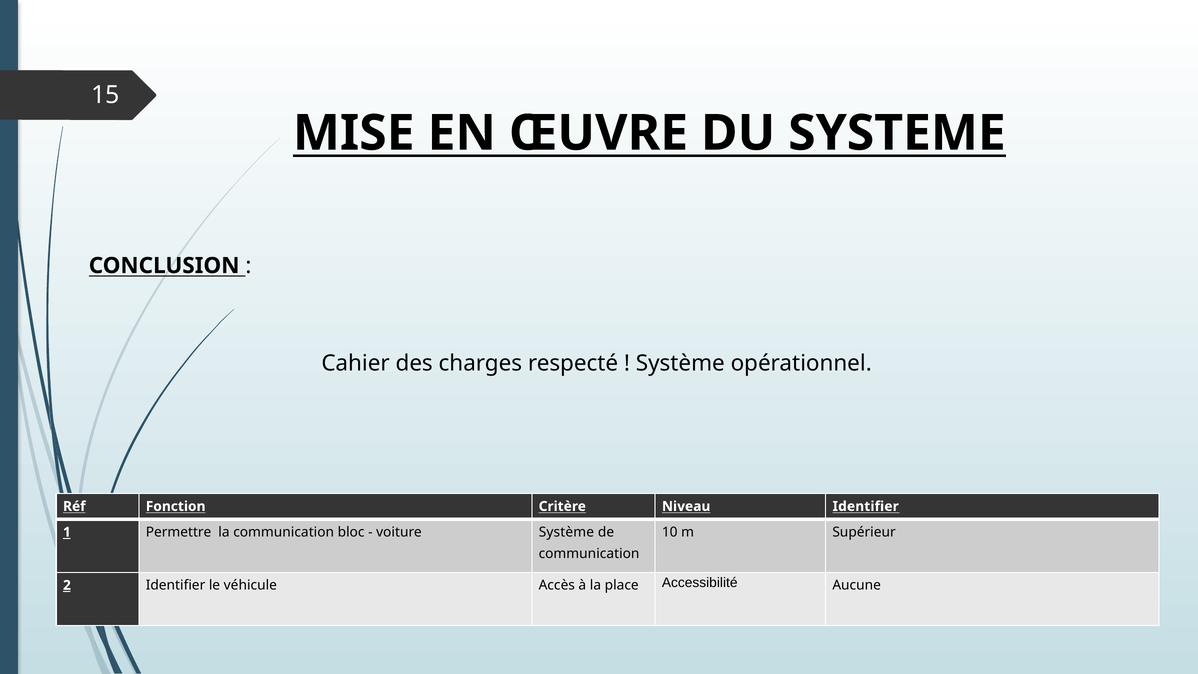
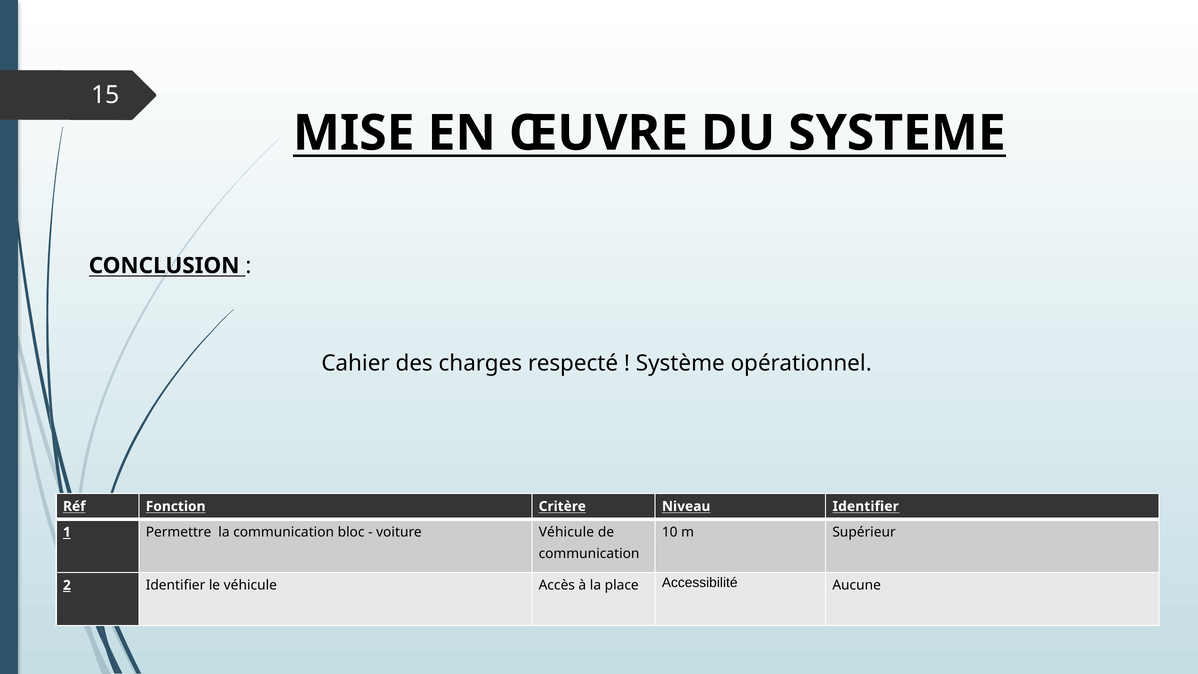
voiture Système: Système -> Véhicule (566, 532)
